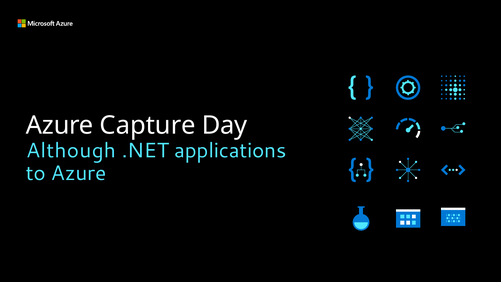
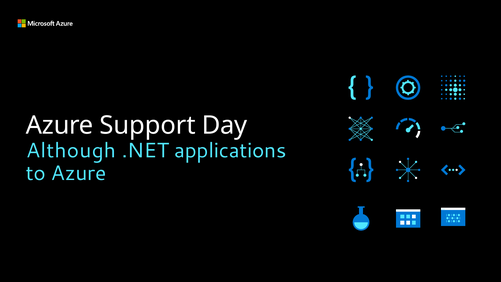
Capture: Capture -> Support (148, 125)
